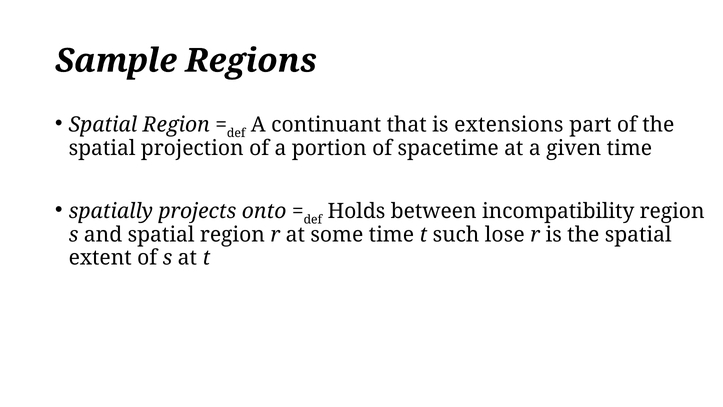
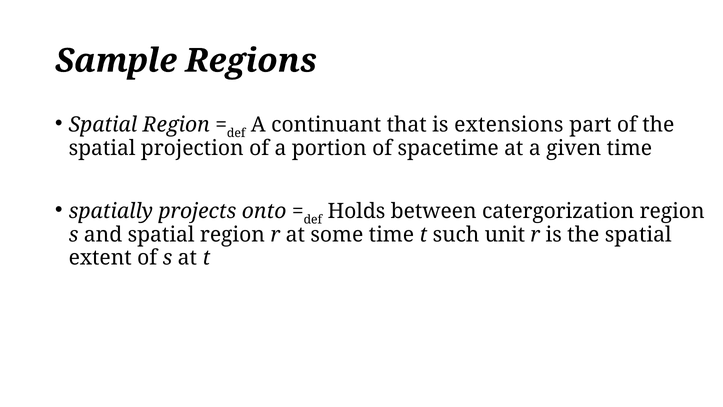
incompatibility: incompatibility -> catergorization (558, 211)
lose: lose -> unit (505, 235)
